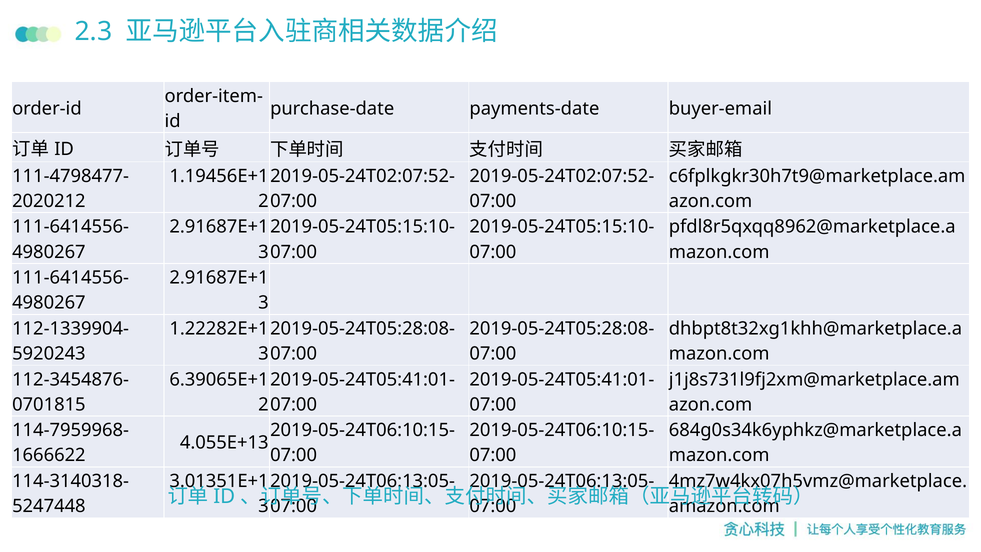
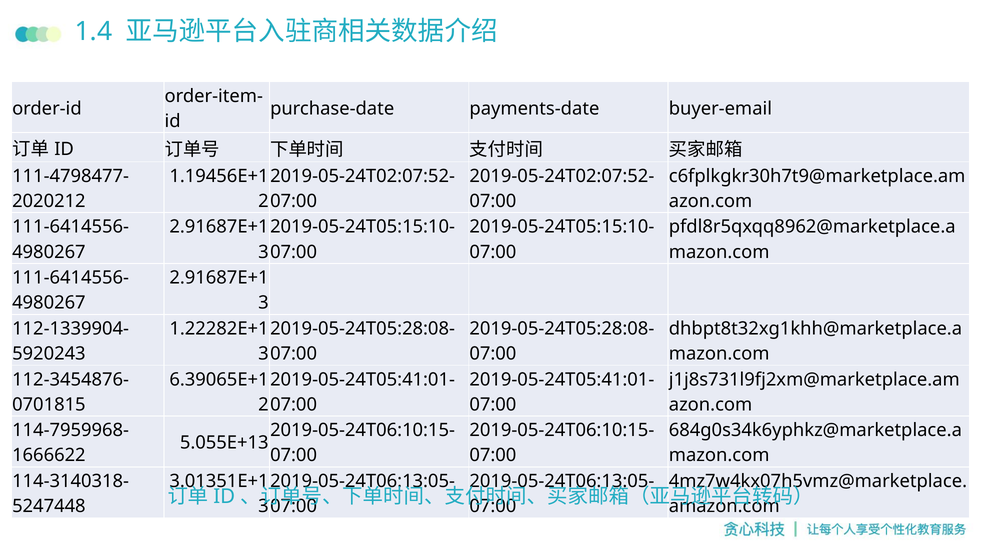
2.3: 2.3 -> 1.4 (94, 31)
4.055E+13: 4.055E+13 -> 5.055E+13 (224, 443)
